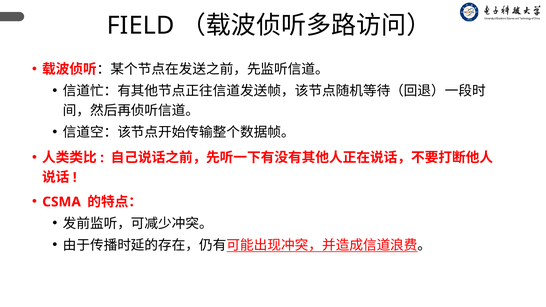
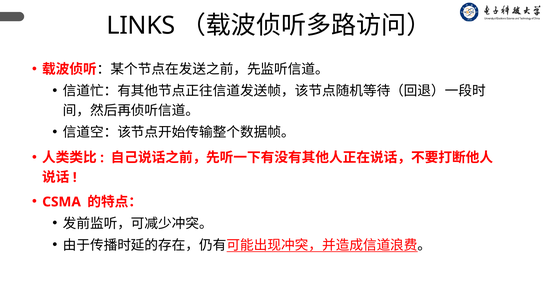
FIELD: FIELD -> LINKS (141, 26)
